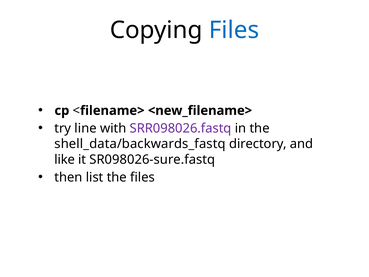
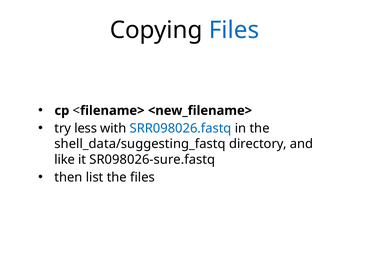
line: line -> less (86, 128)
SRR098026.fastq colour: purple -> blue (181, 128)
shell_data/backwards_fastq: shell_data/backwards_fastq -> shell_data/suggesting_fastq (140, 144)
